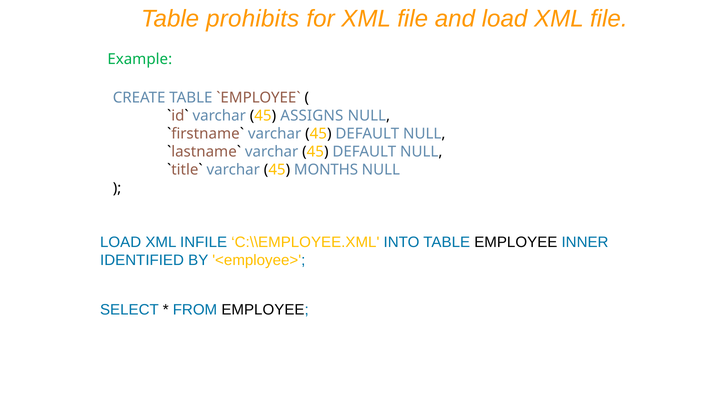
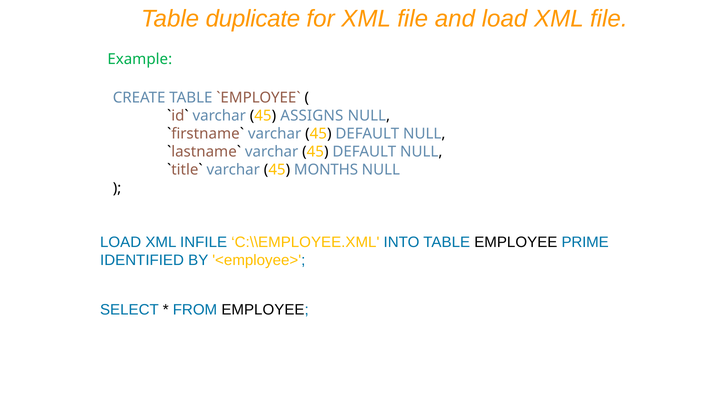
prohibits: prohibits -> duplicate (253, 19)
INNER: INNER -> PRIME (585, 242)
